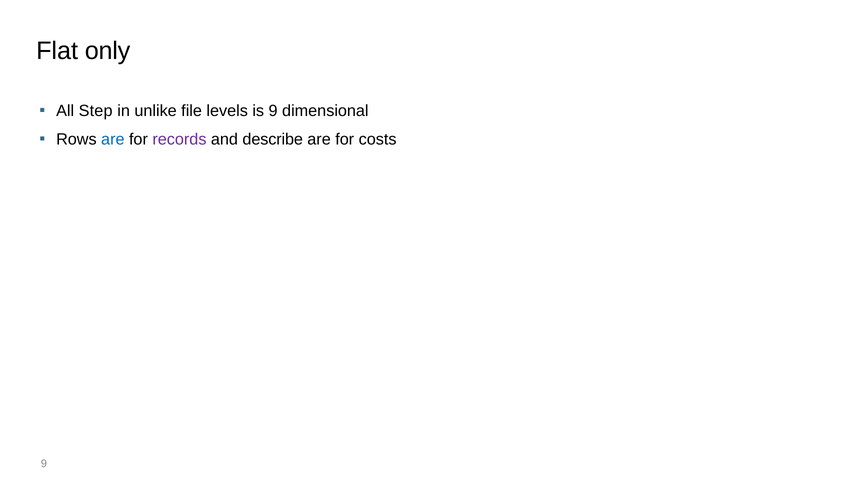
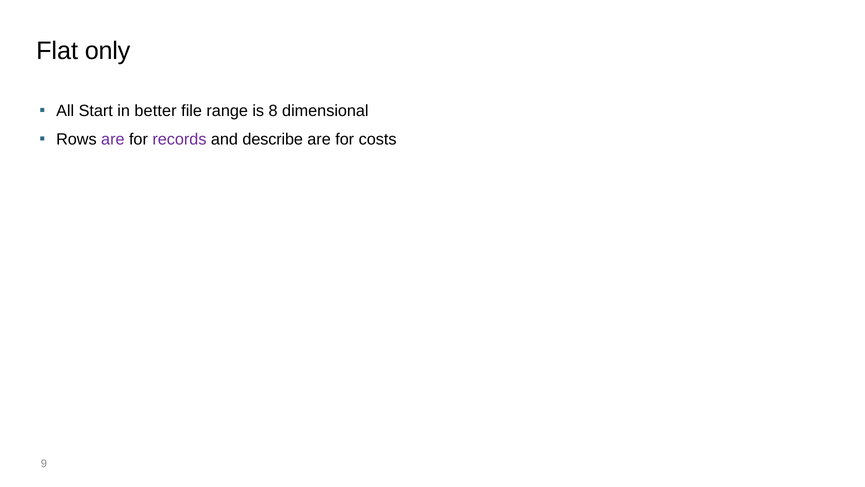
Step: Step -> Start (96, 111)
unlike: unlike -> better (156, 111)
levels: levels -> range (227, 111)
is 9: 9 -> 8 (273, 111)
are colour: blue -> purple (113, 139)
